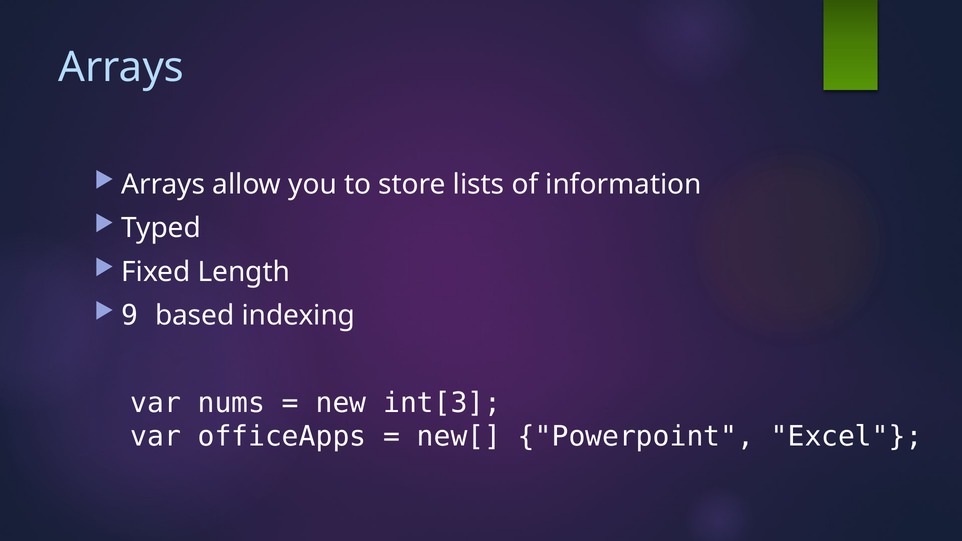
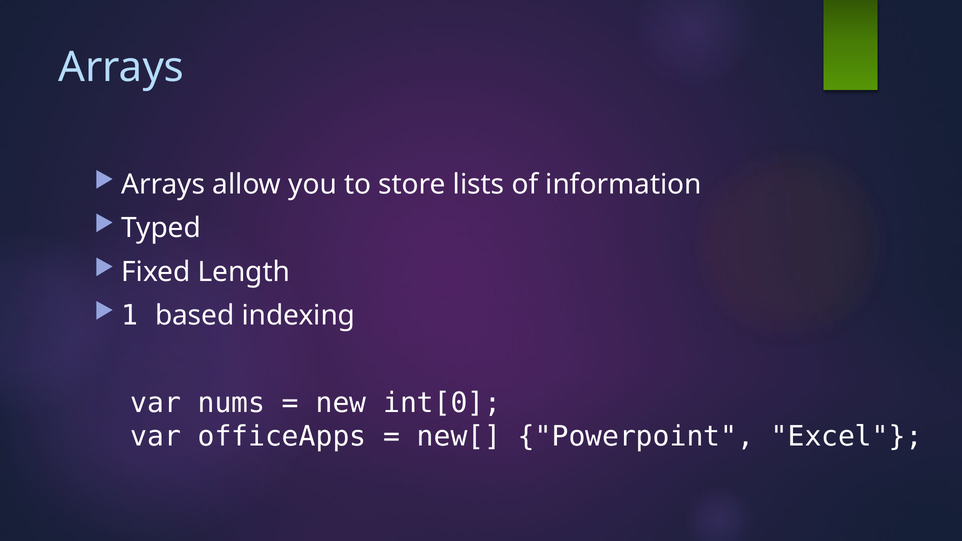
9: 9 -> 1 (130, 316)
int[3: int[3 -> int[0 (442, 403)
